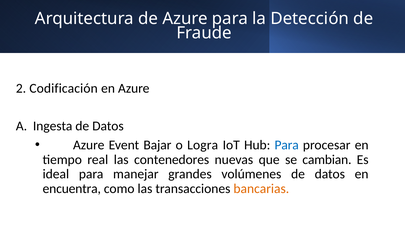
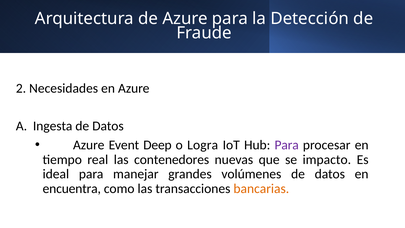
Codificación: Codificación -> Necesidades (64, 88)
Bajar: Bajar -> Deep (157, 145)
Para colour: blue -> purple (287, 145)
cambian: cambian -> impacto (327, 159)
